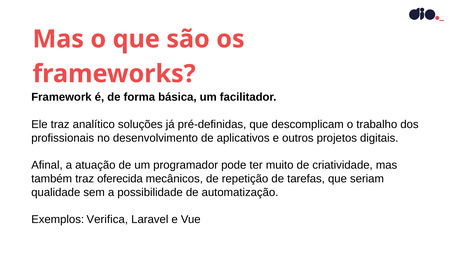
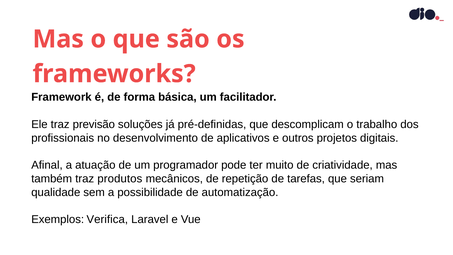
analítico: analítico -> previsão (94, 124)
oferecida: oferecida -> produtos (120, 179)
